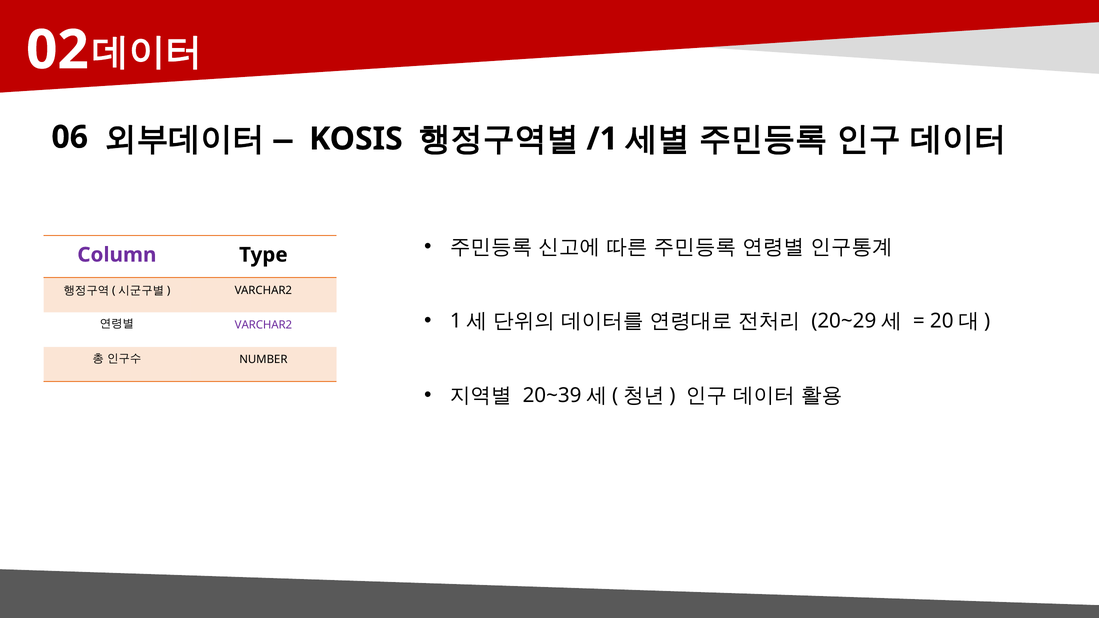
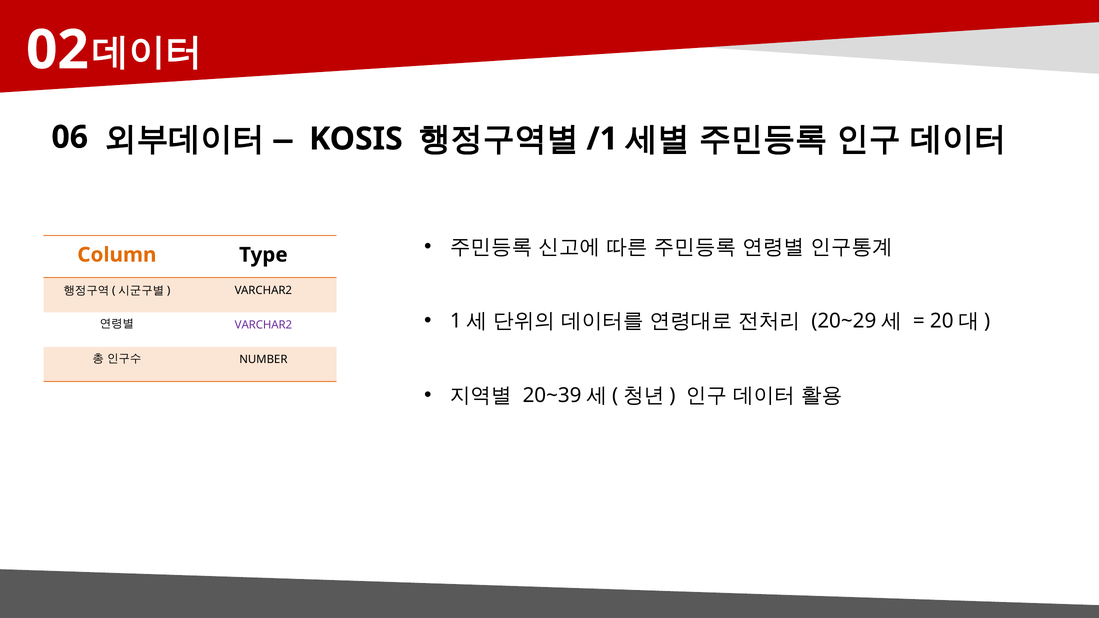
Column colour: purple -> orange (117, 255)
